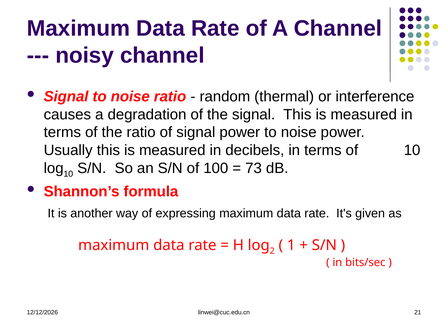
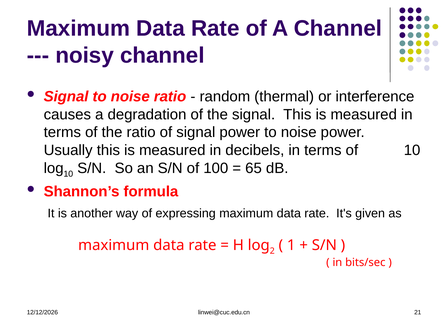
73: 73 -> 65 (254, 168)
